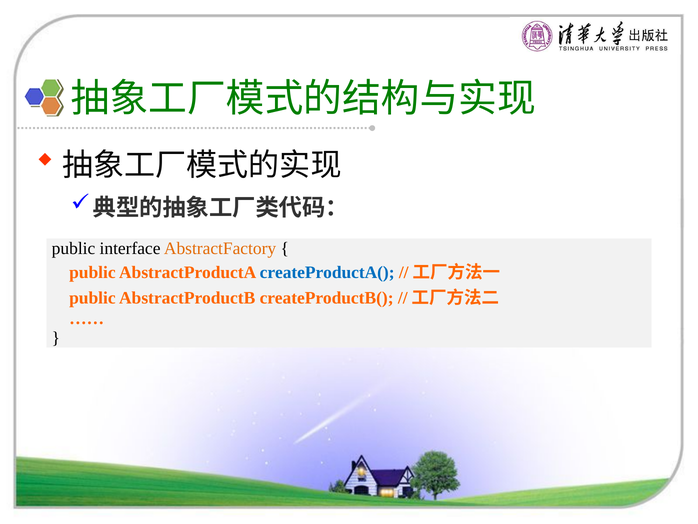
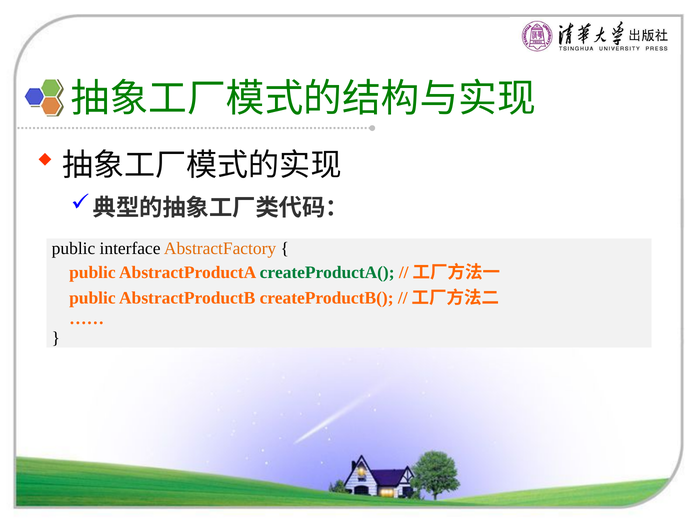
createProductA( colour: blue -> green (327, 272)
